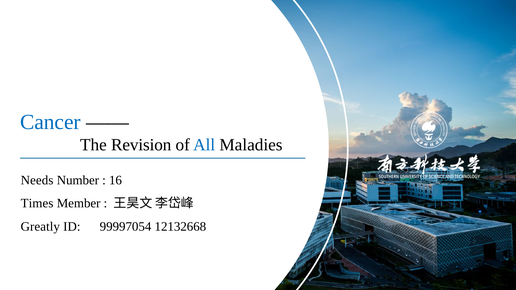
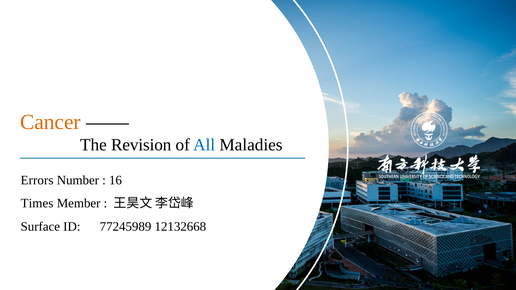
Cancer colour: blue -> orange (50, 122)
Needs: Needs -> Errors (37, 180)
Greatly: Greatly -> Surface (40, 227)
99997054: 99997054 -> 77245989 (126, 227)
